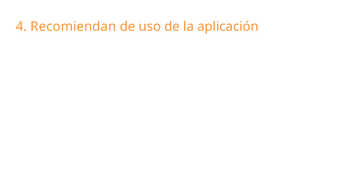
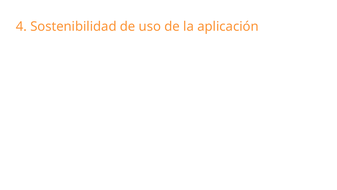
Recomiendan: Recomiendan -> Sostenibilidad (73, 27)
